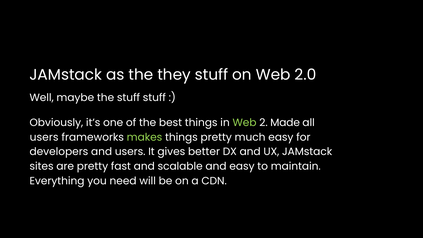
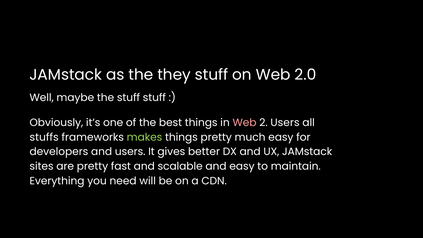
Web colour: light green -> pink (245, 123)
2 Made: Made -> Users (285, 123)
users: users -> stuffs (44, 137)
